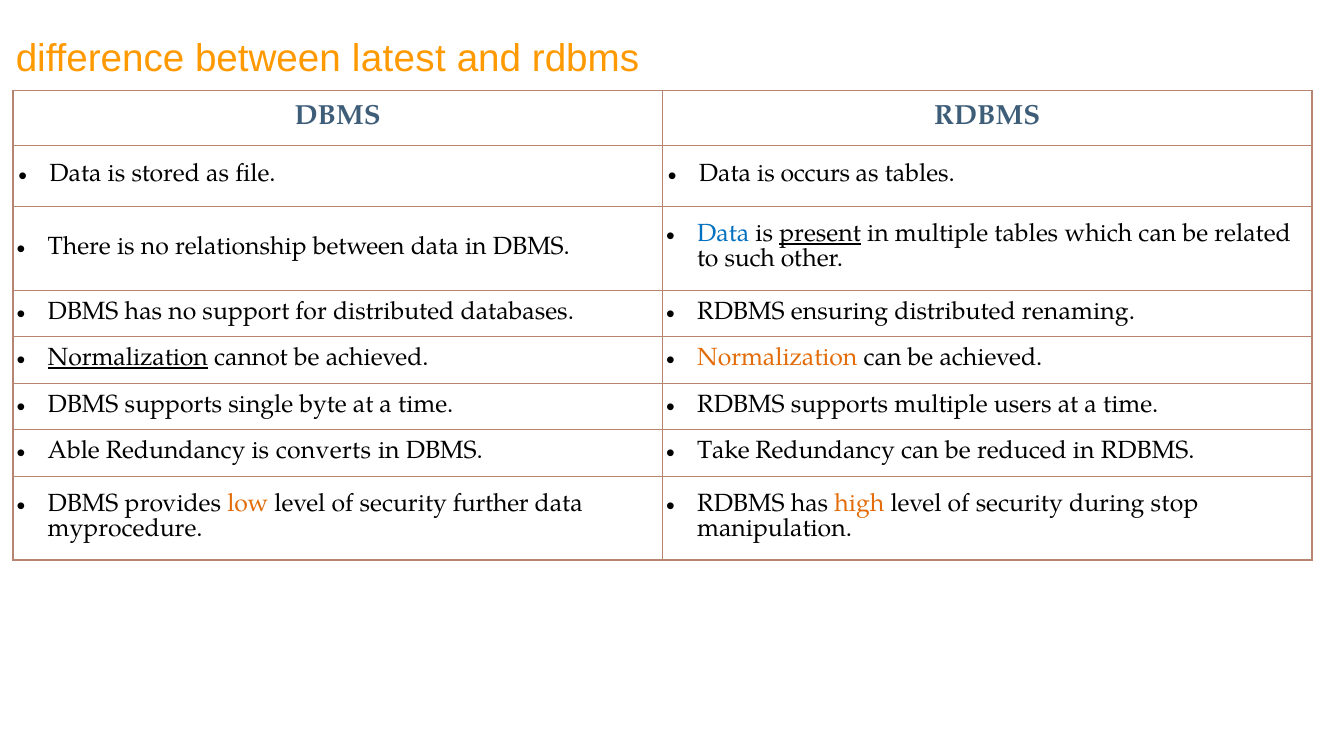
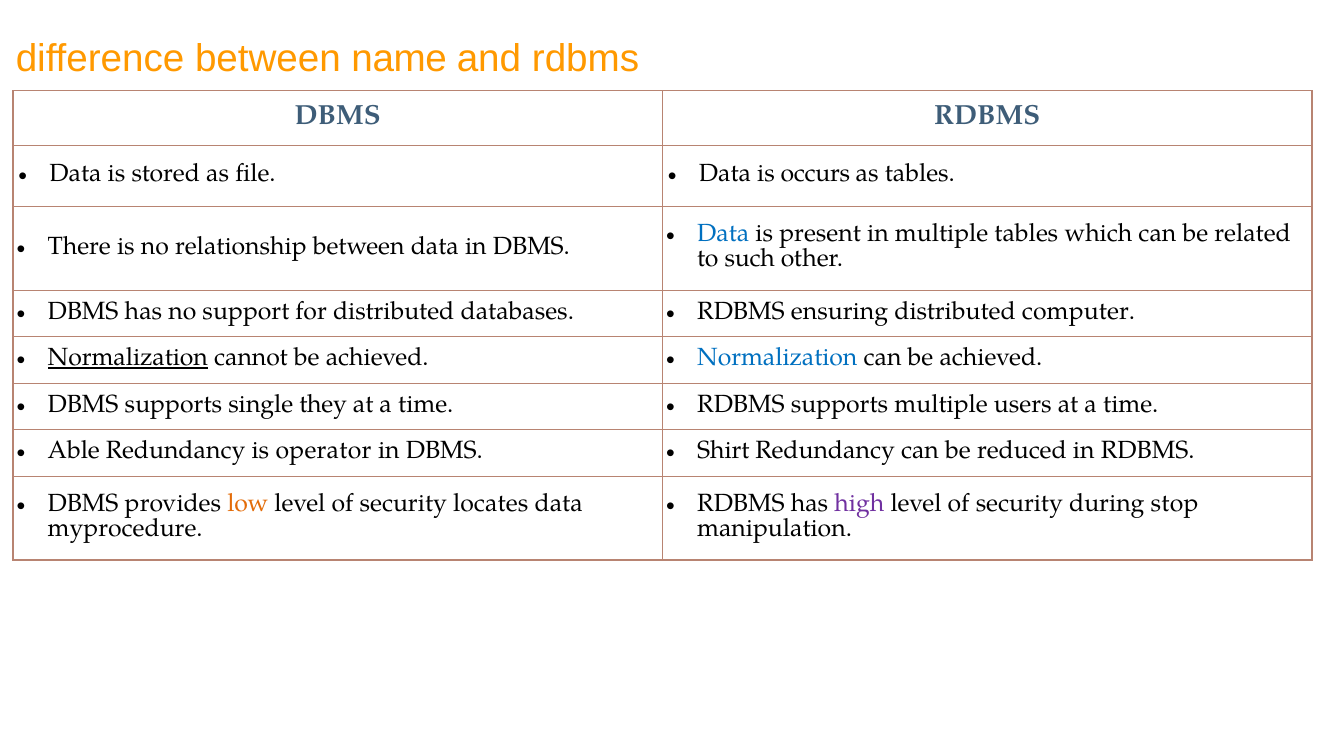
latest: latest -> name (399, 59)
present underline: present -> none (820, 233)
renaming: renaming -> computer (1079, 311)
Normalization colour: orange -> blue (777, 358)
byte: byte -> they (323, 404)
converts: converts -> operator (323, 451)
Take: Take -> Shirt (723, 451)
further: further -> locates (491, 503)
high colour: orange -> purple (859, 503)
